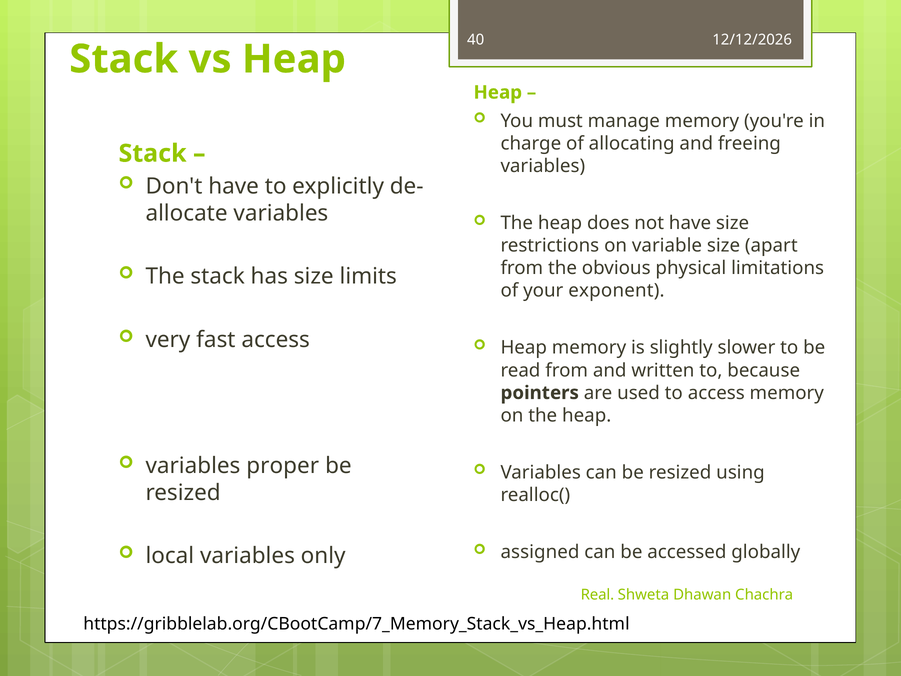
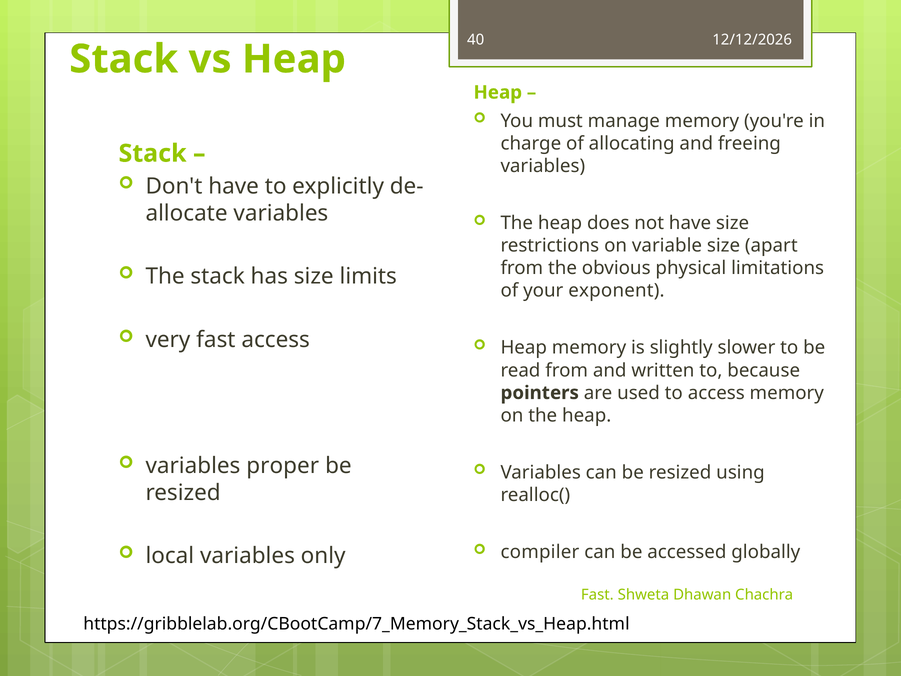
assigned: assigned -> compiler (540, 552)
Real: Real -> Fast (597, 594)
